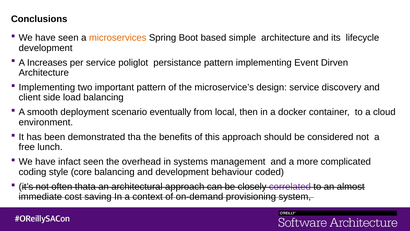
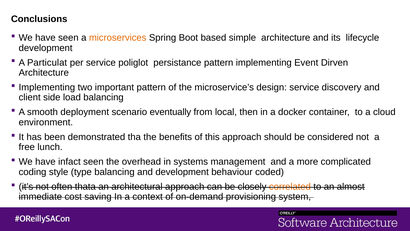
Increases: Increases -> Particulat (47, 62)
core: core -> type (81, 172)
correlated colour: purple -> orange (290, 186)
